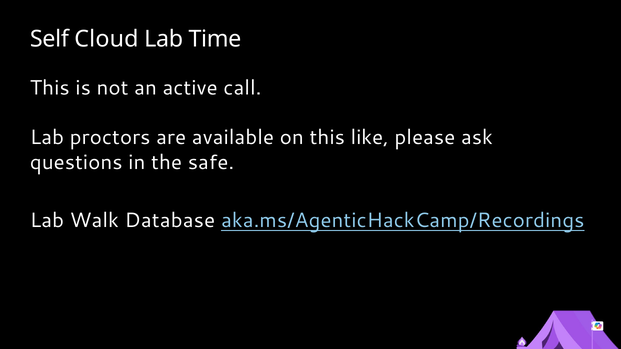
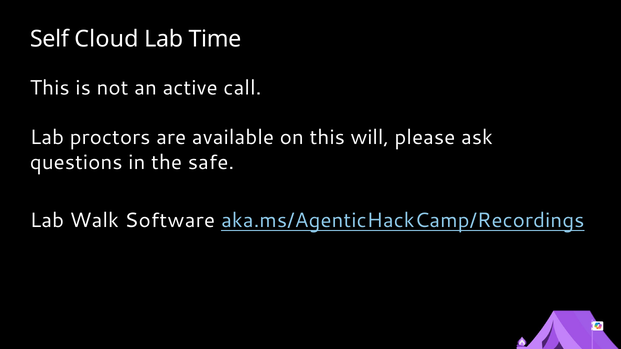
like: like -> will (370, 138)
Database: Database -> Software (170, 220)
